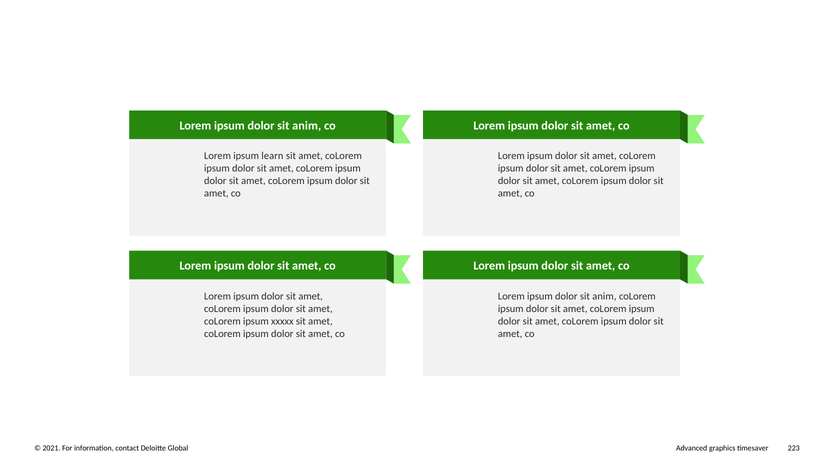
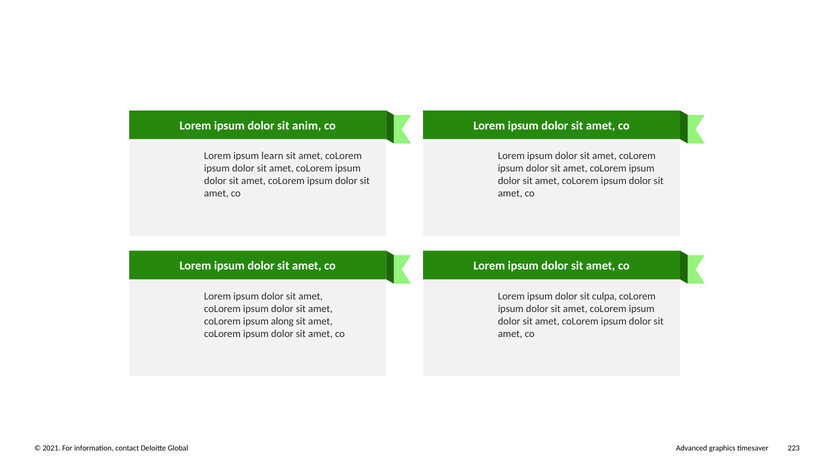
anim: anim -> culpa (604, 296)
xxxxx: xxxxx -> along (282, 321)
